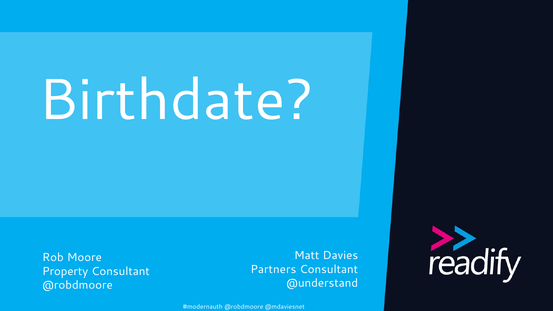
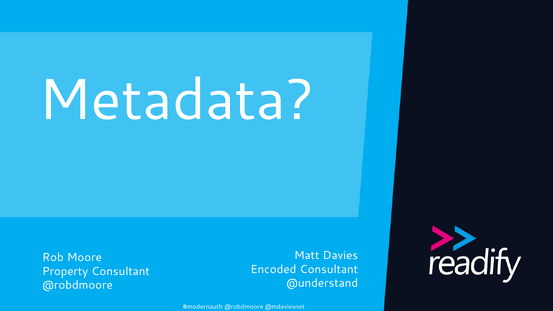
Birthdate: Birthdate -> Metadata (176, 100)
Partners: Partners -> Encoded (273, 269)
